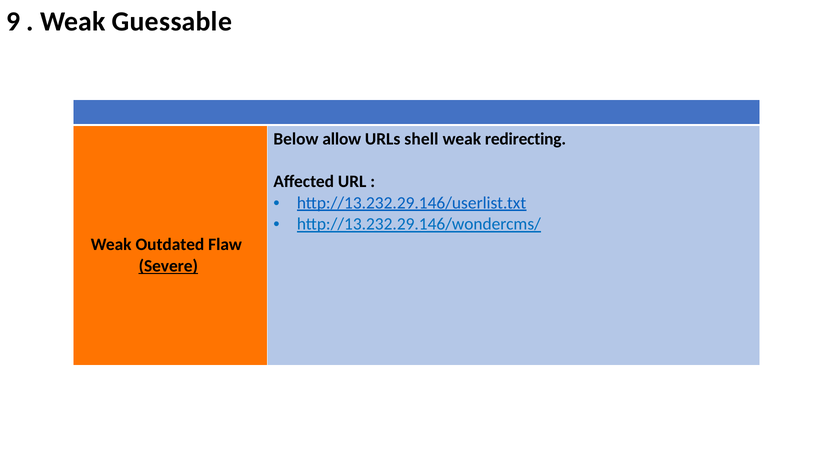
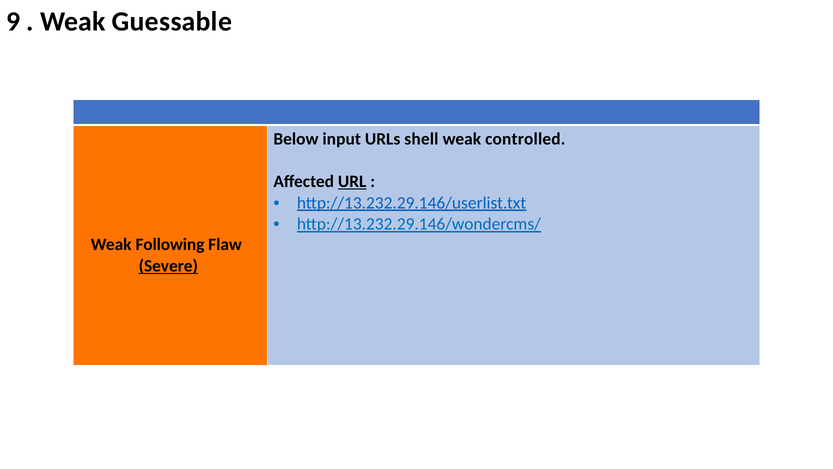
allow: allow -> input (342, 139)
redirecting: redirecting -> controlled (525, 139)
URL underline: none -> present (352, 181)
Outdated: Outdated -> Following (170, 244)
